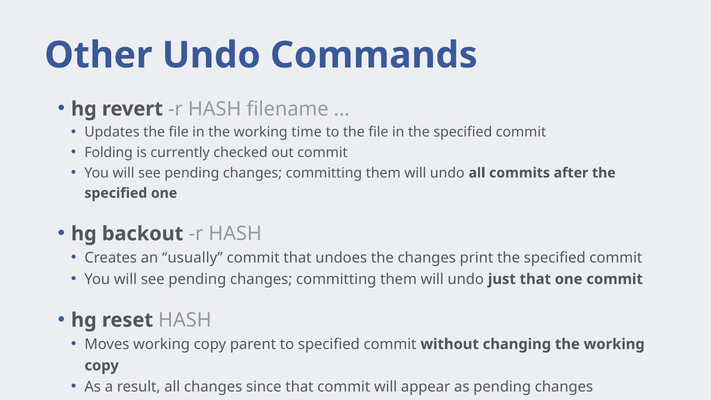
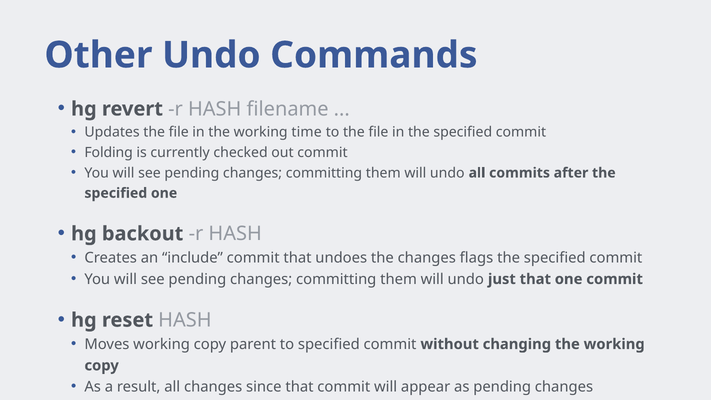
usually: usually -> include (192, 258)
print: print -> flags (476, 258)
